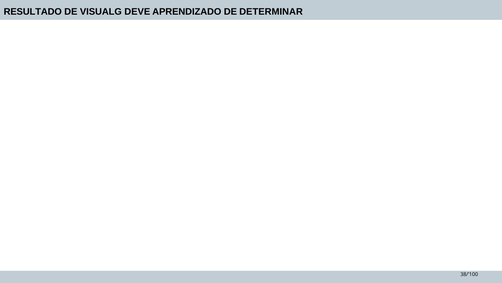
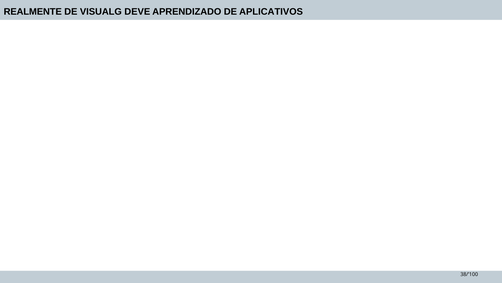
RESULTADO: RESULTADO -> REALMENTE (33, 12)
DETERMINAR: DETERMINAR -> APLICATIVOS (271, 12)
